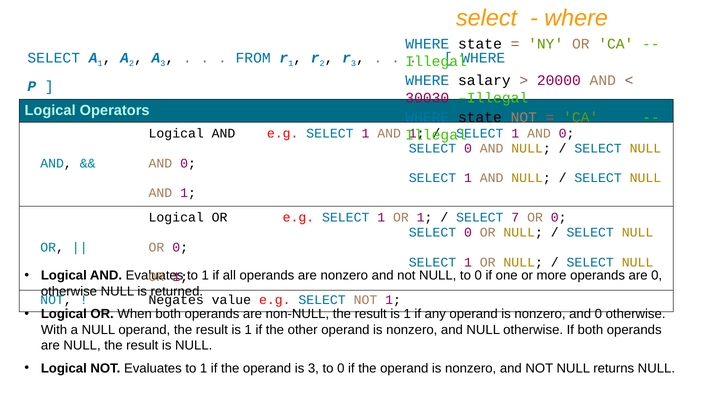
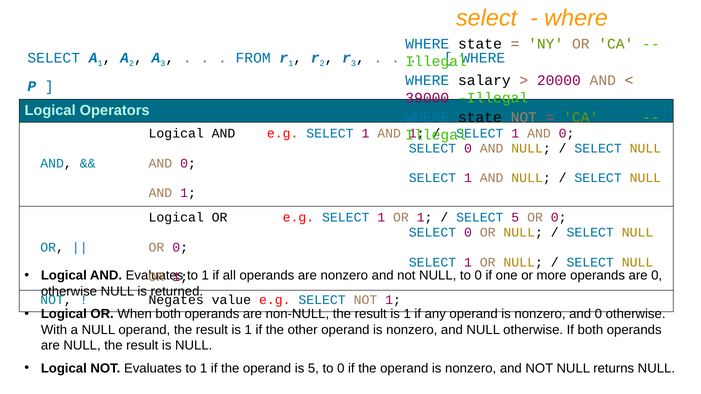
30030: 30030 -> 39000 (427, 98)
SELECT 7: 7 -> 5 (515, 218)
is 3: 3 -> 5 (313, 369)
